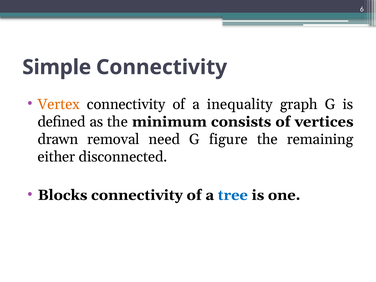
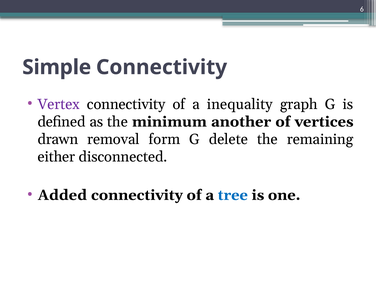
Vertex colour: orange -> purple (59, 104)
consists: consists -> another (241, 122)
need: need -> form (164, 139)
figure: figure -> delete (228, 139)
Blocks: Blocks -> Added (62, 195)
